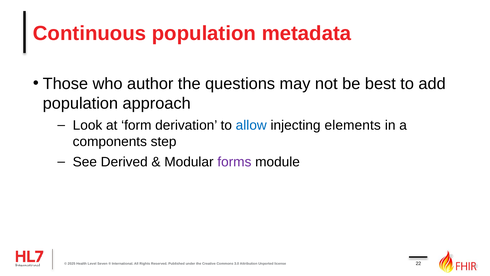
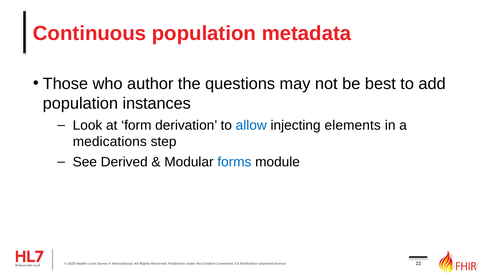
approach: approach -> instances (157, 103)
components: components -> medications (110, 141)
forms colour: purple -> blue (234, 162)
